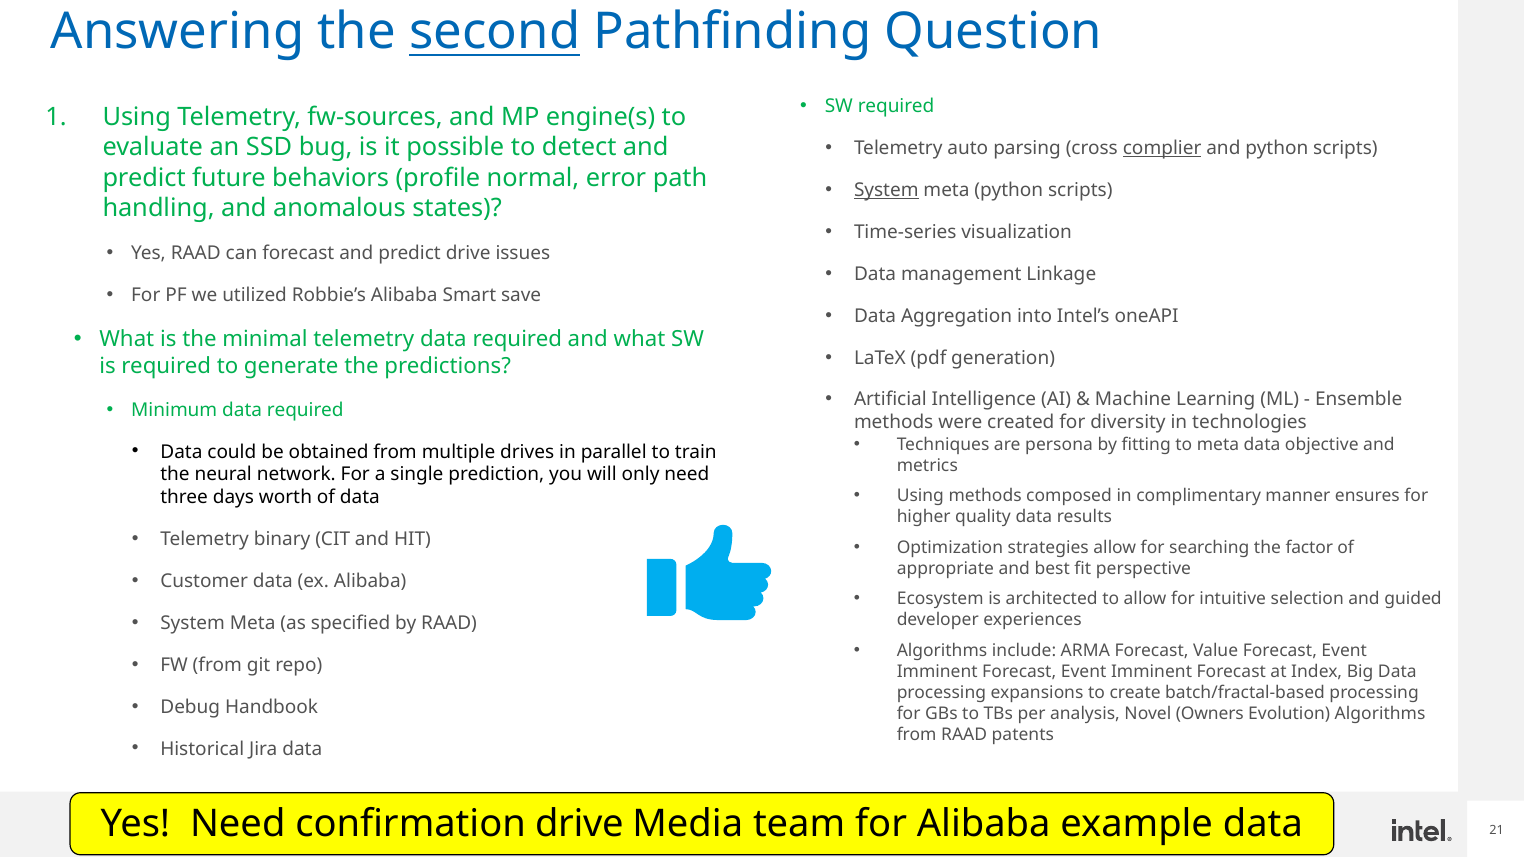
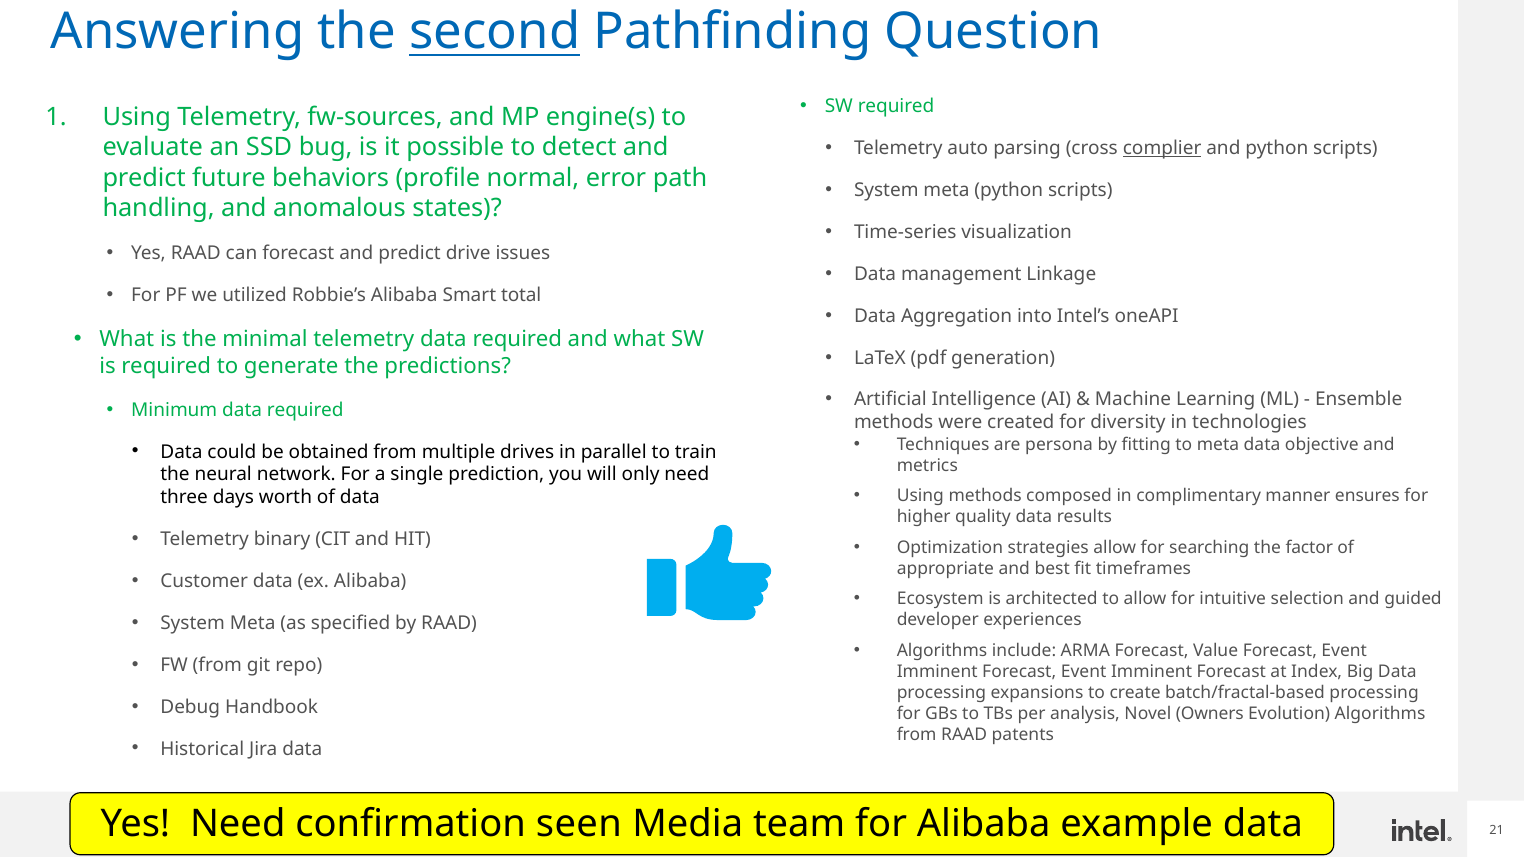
System underline: present -> none (886, 190)
save: save -> total (521, 296)
perspective: perspective -> timeframes (1143, 569)
confirmation drive: drive -> seen (579, 824)
